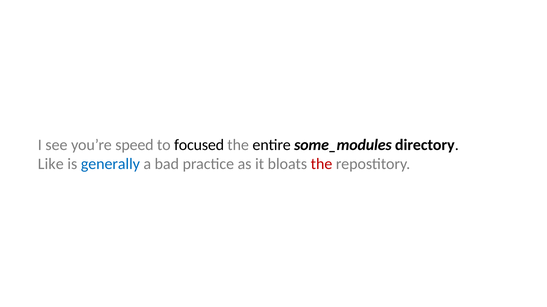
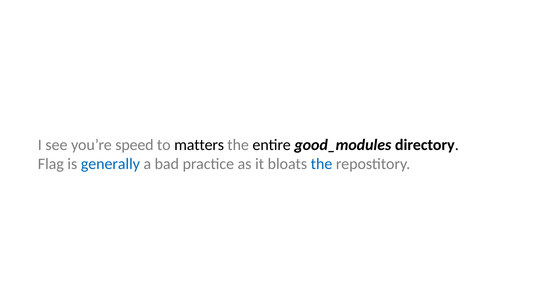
focused: focused -> matters (199, 145)
some_modules: some_modules -> good_modules (343, 145)
Like: Like -> Flag (51, 164)
the colour: red -> blue (322, 164)
